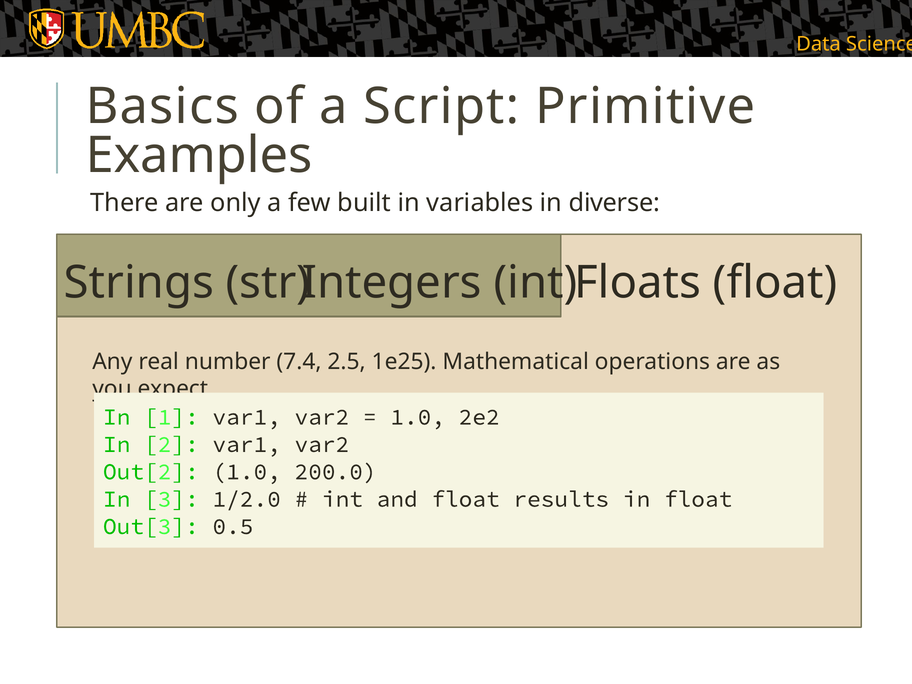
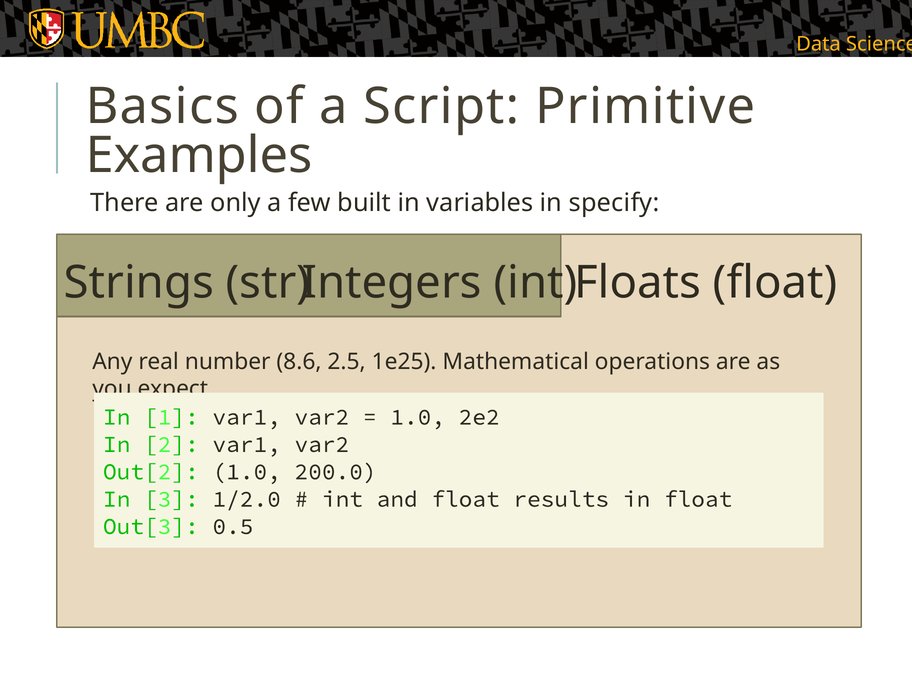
diverse: diverse -> specify (614, 203)
7.4: 7.4 -> 8.6 (299, 361)
